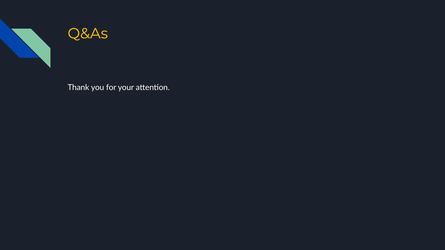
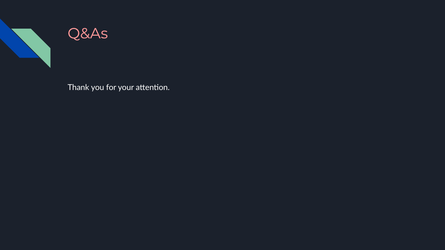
Q&As colour: yellow -> pink (88, 34)
